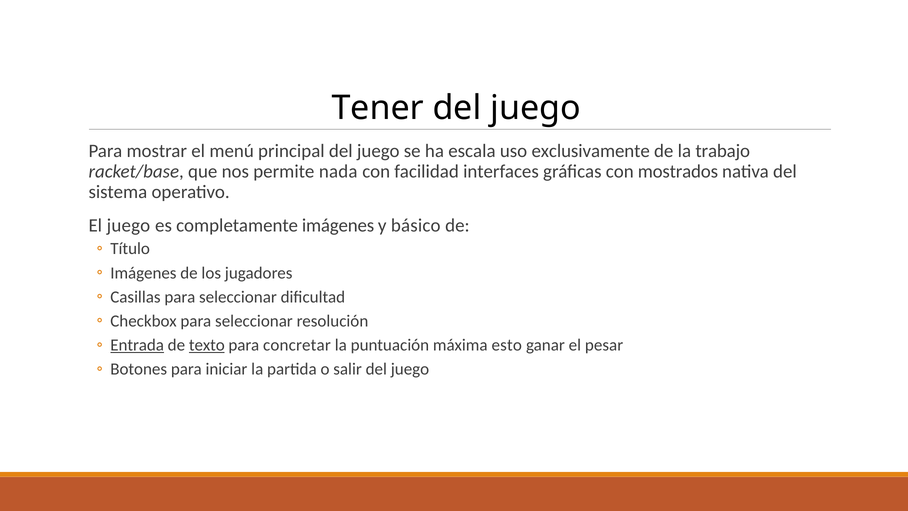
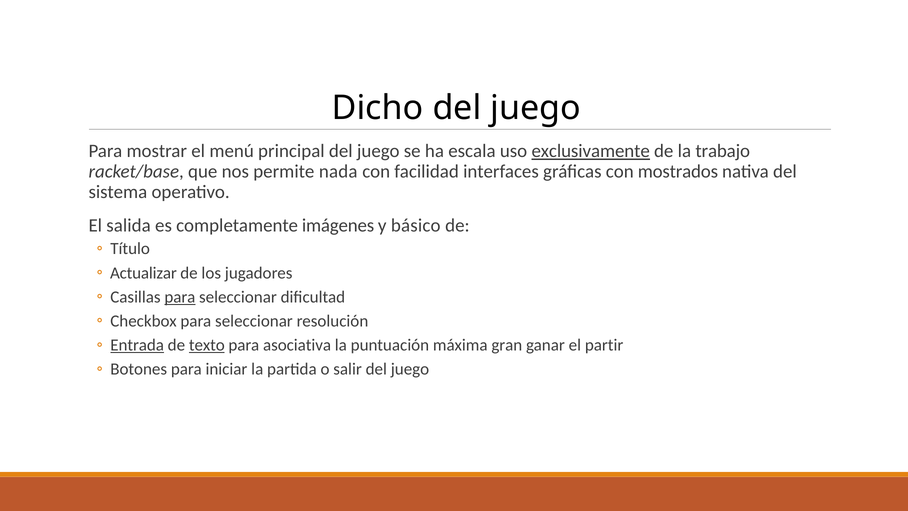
Tener: Tener -> Dicho (378, 108)
exclusivamente underline: none -> present (591, 151)
El juego: juego -> salida (129, 226)
Imágenes: Imágenes -> Actualizar (143, 273)
para underline: none -> present (180, 297)
concretar: concretar -> asociativa (297, 345)
esto: esto -> gran (507, 345)
pesar: pesar -> partir (604, 345)
